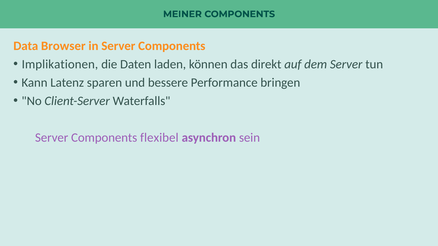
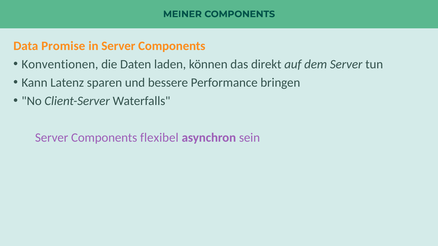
Browser: Browser -> Promise (63, 46)
Implikationen: Implikationen -> Konventionen (60, 64)
